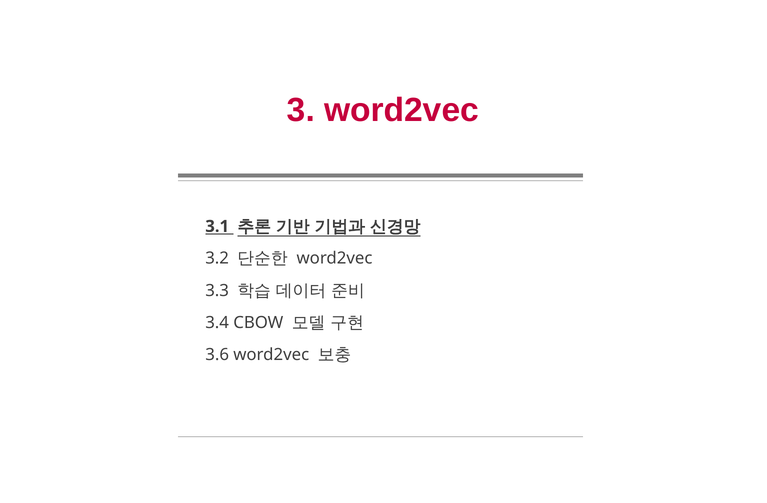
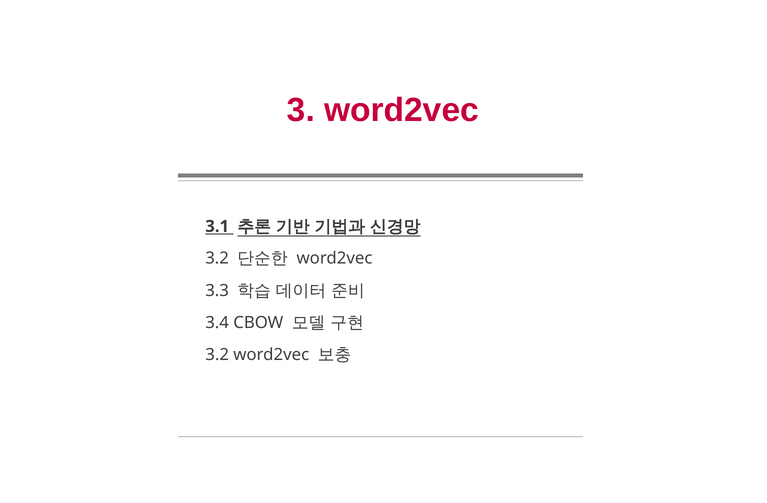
3.6: 3.6 -> 3.2 (217, 355)
